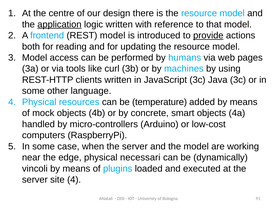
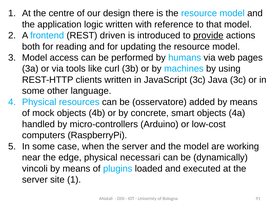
application underline: present -> none (59, 24)
REST model: model -> driven (113, 35)
temperature: temperature -> osservatore (159, 102)
site 4: 4 -> 1 (74, 179)
